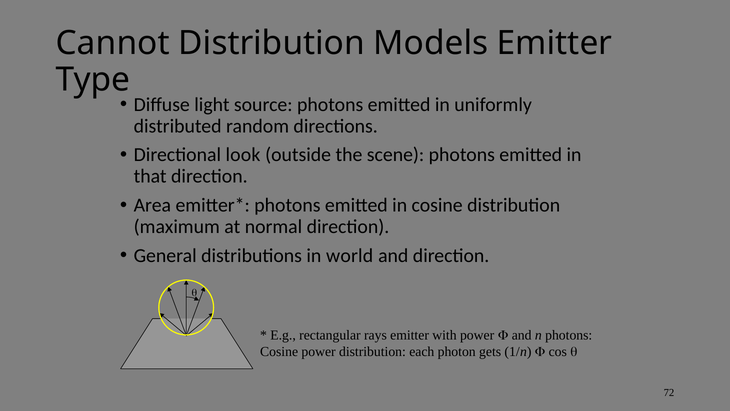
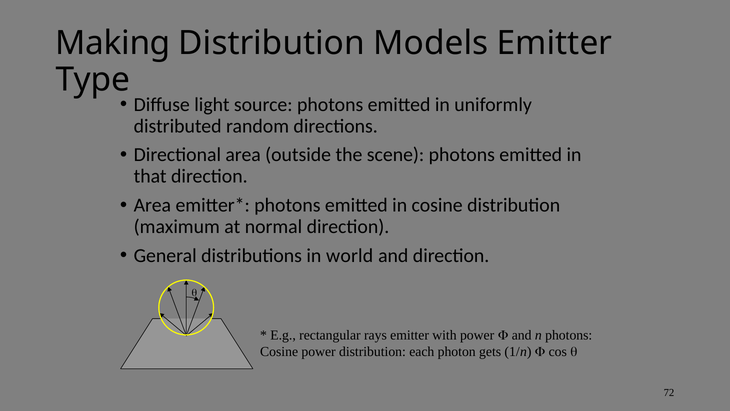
Cannot: Cannot -> Making (113, 43)
Directional look: look -> area (243, 155)
